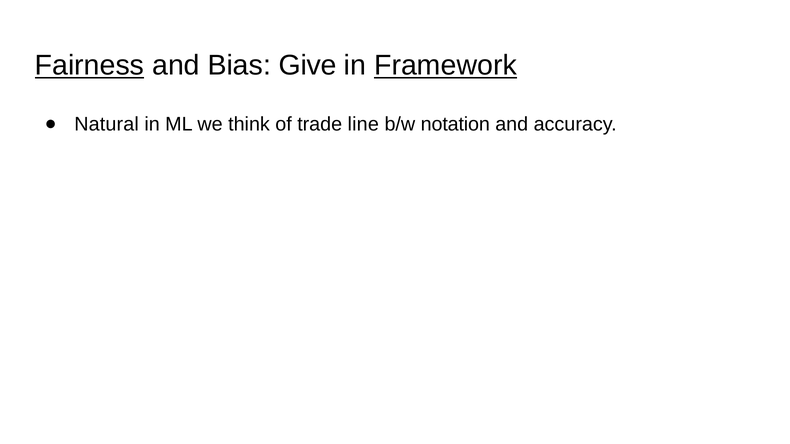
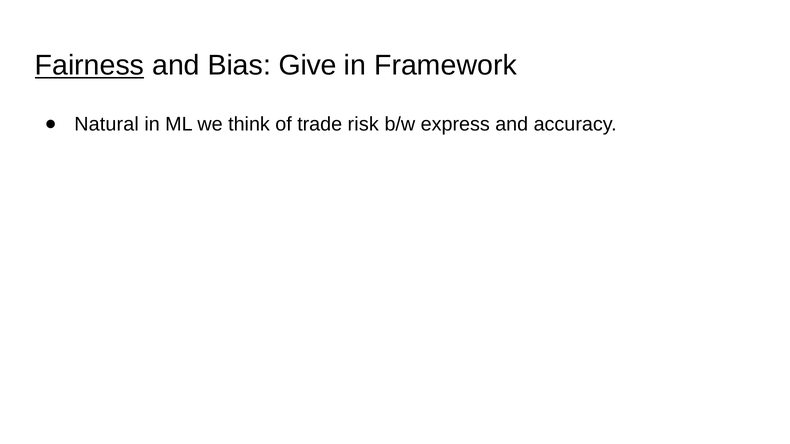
Framework underline: present -> none (445, 65)
line: line -> risk (363, 124)
notation: notation -> express (455, 124)
